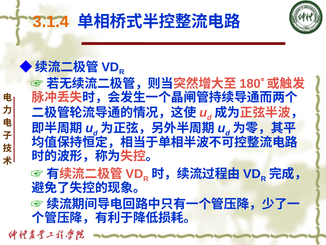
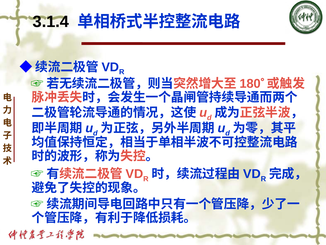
3.1.4 colour: orange -> black (51, 22)
